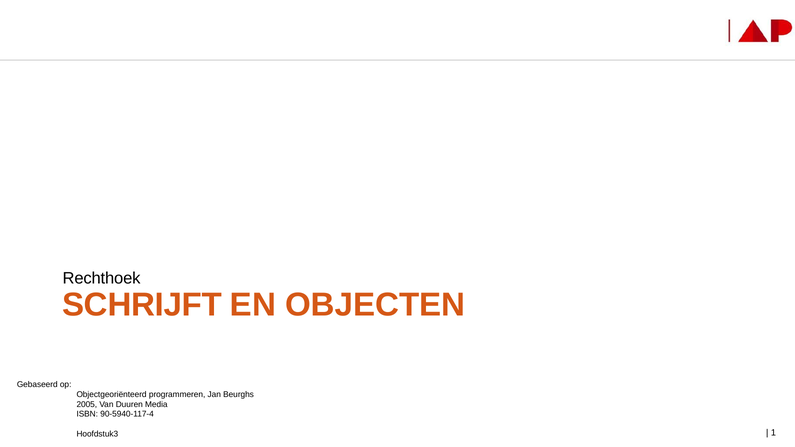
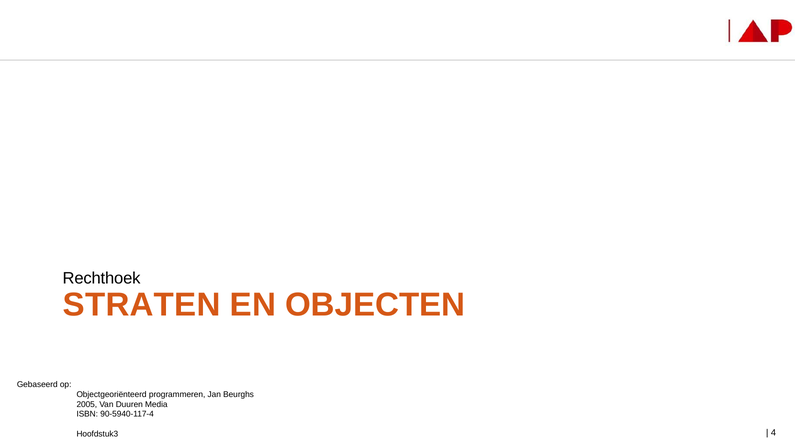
SCHRIJFT: SCHRIJFT -> STRATEN (142, 305)
1: 1 -> 4 (773, 433)
